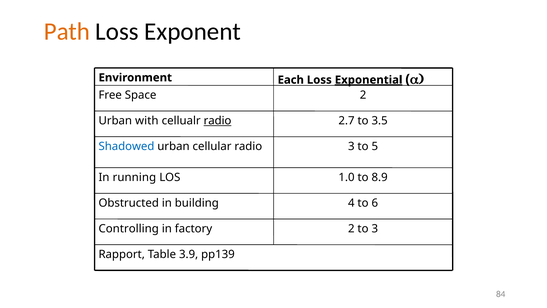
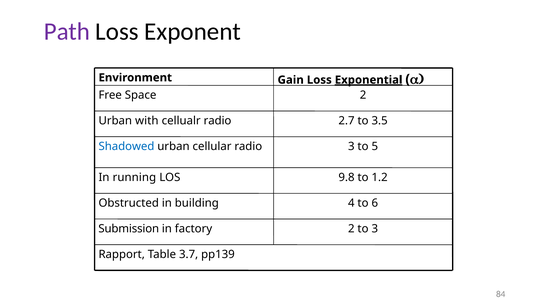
Path colour: orange -> purple (67, 32)
Each: Each -> Gain (291, 80)
radio underline: present -> none (217, 121)
1.0: 1.0 -> 9.8 (347, 177)
8.9: 8.9 -> 1.2 (380, 177)
Controlling: Controlling -> Submission (129, 228)
3.9: 3.9 -> 3.7 (189, 254)
